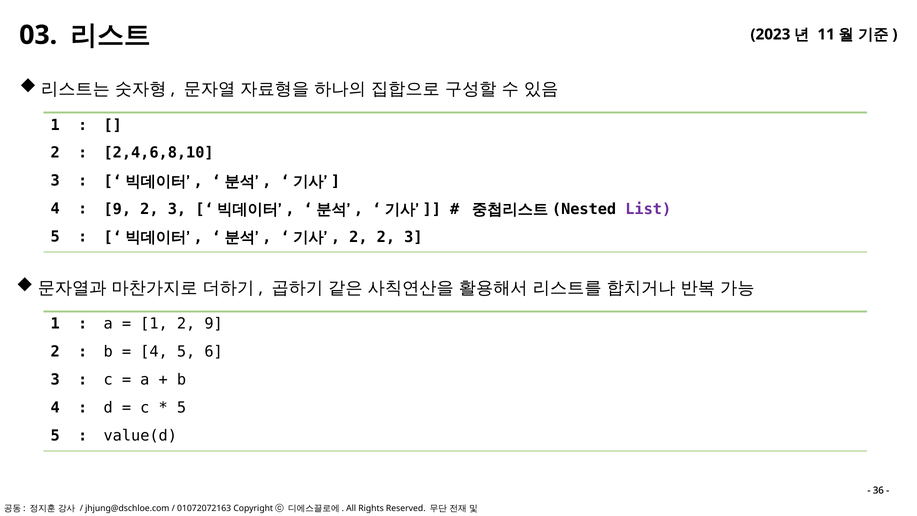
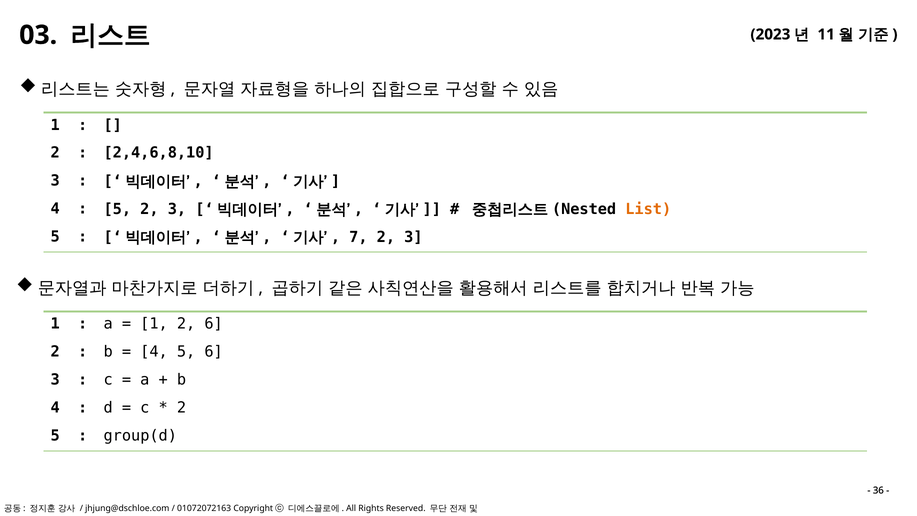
9: 9 -> 5 (117, 209)
List colour: purple -> orange (648, 209)
2: 2 -> 7 (358, 237)
2 9: 9 -> 6 (214, 324)
5: 5 -> 2 (181, 407)
value(d: value(d -> group(d (140, 435)
